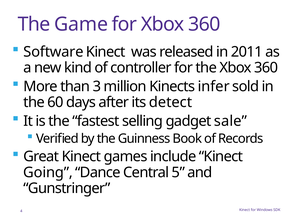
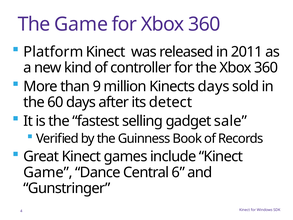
Software: Software -> Platform (53, 52)
3: 3 -> 9 (97, 86)
Kinects infer: infer -> days (214, 86)
Going: Going -> Game (48, 172)
5: 5 -> 6 (178, 172)
